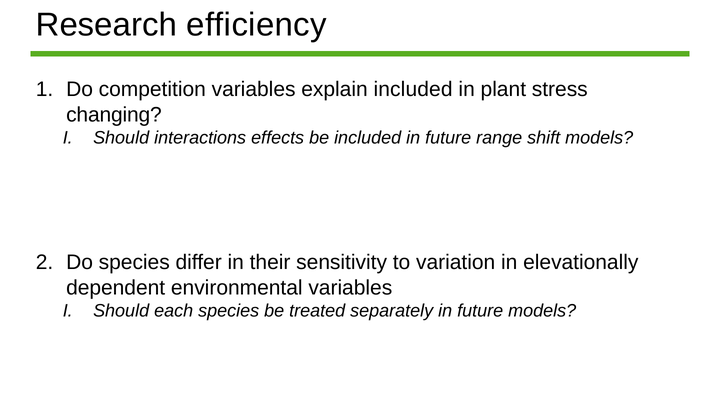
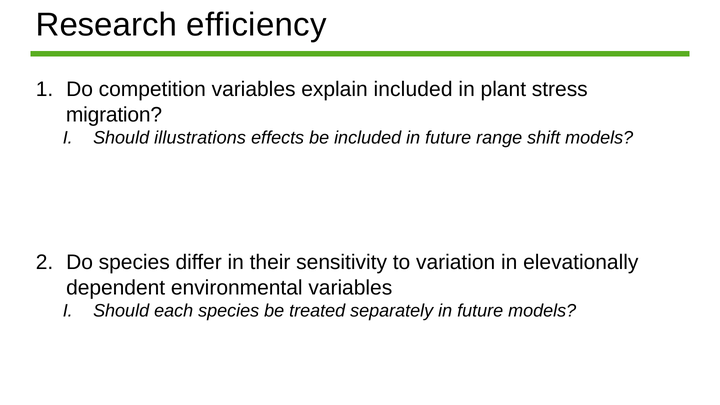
changing: changing -> migration (114, 115)
interactions: interactions -> illustrations (200, 138)
